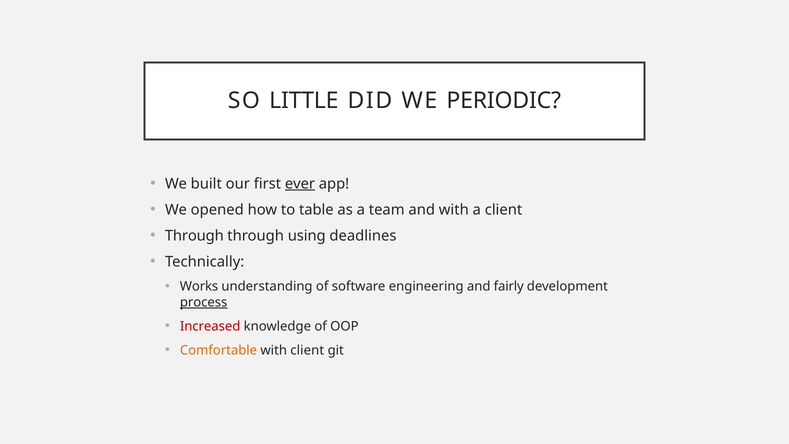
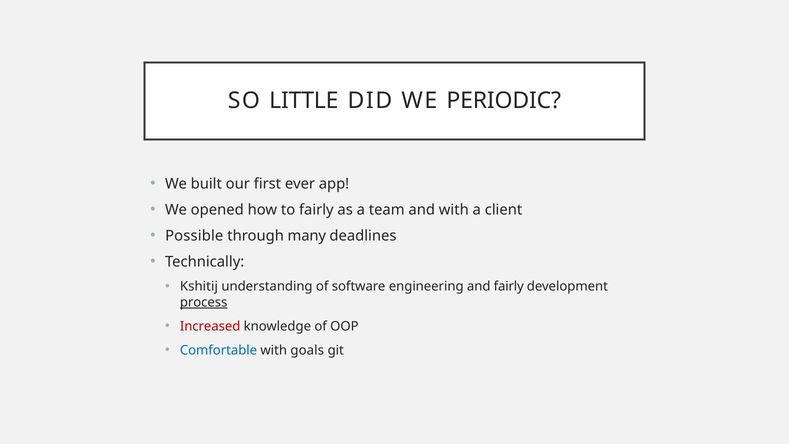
ever underline: present -> none (300, 184)
to table: table -> fairly (316, 210)
Through: Through -> Possible (194, 236)
using: using -> many (307, 236)
Works: Works -> Kshitij (199, 286)
Comfortable colour: orange -> blue (218, 350)
with client: client -> goals (307, 350)
